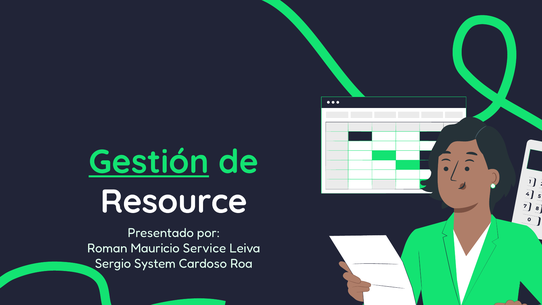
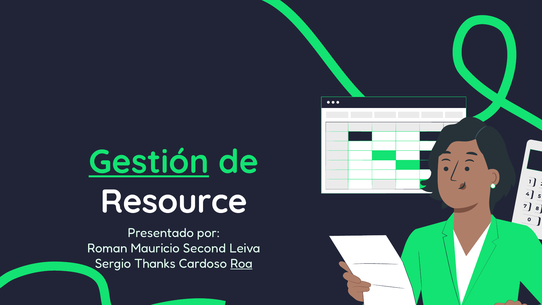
Service: Service -> Second (204, 248)
System: System -> Thanks (155, 263)
Roa underline: none -> present (241, 263)
